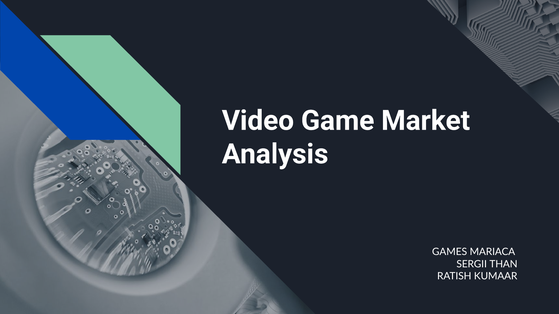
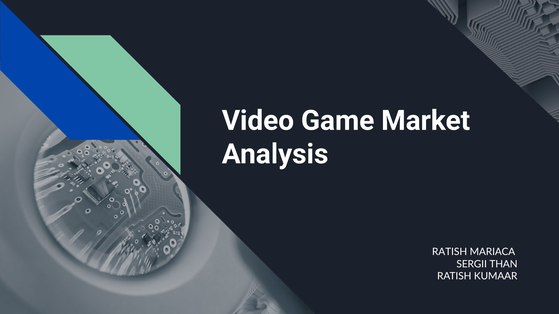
GAMES: GAMES -> RATISH (450, 252)
